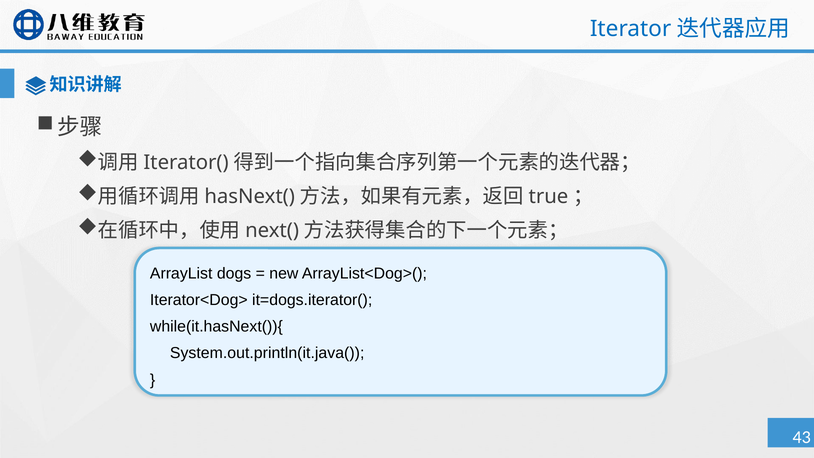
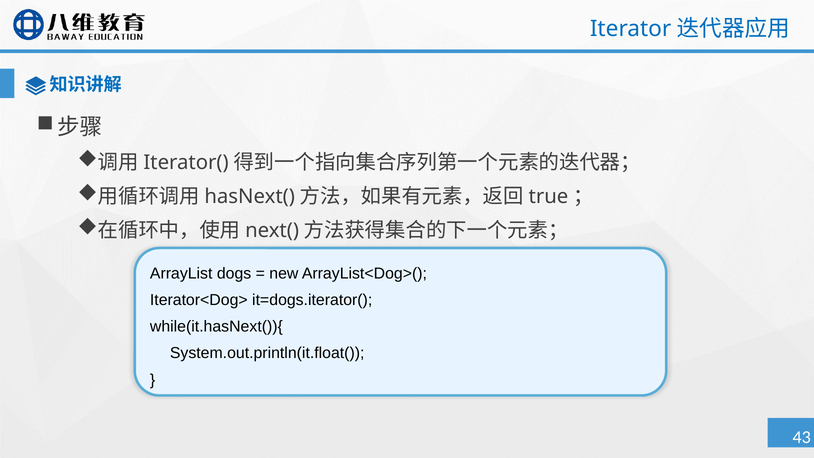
System.out.println(it.java(: System.out.println(it.java( -> System.out.println(it.float( (267, 353)
